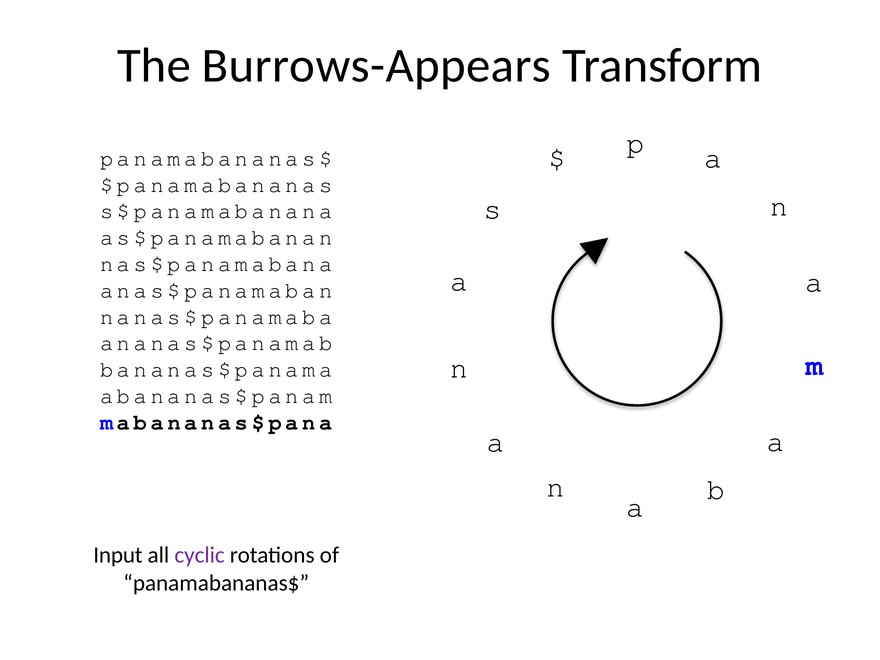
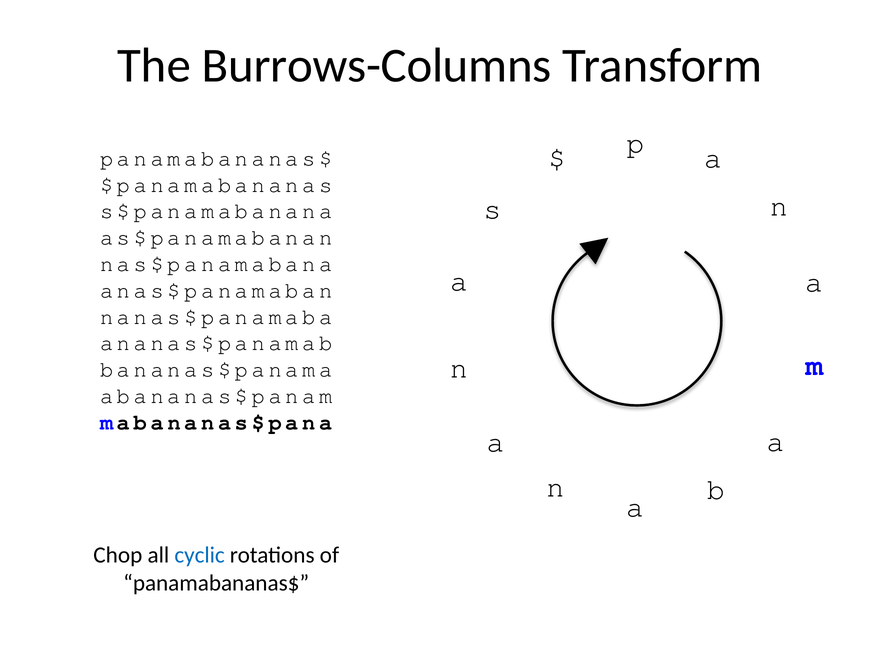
Burrows-Appears: Burrows-Appears -> Burrows-Columns (377, 66)
Input: Input -> Chop (118, 555)
cyclic colour: purple -> blue (200, 555)
